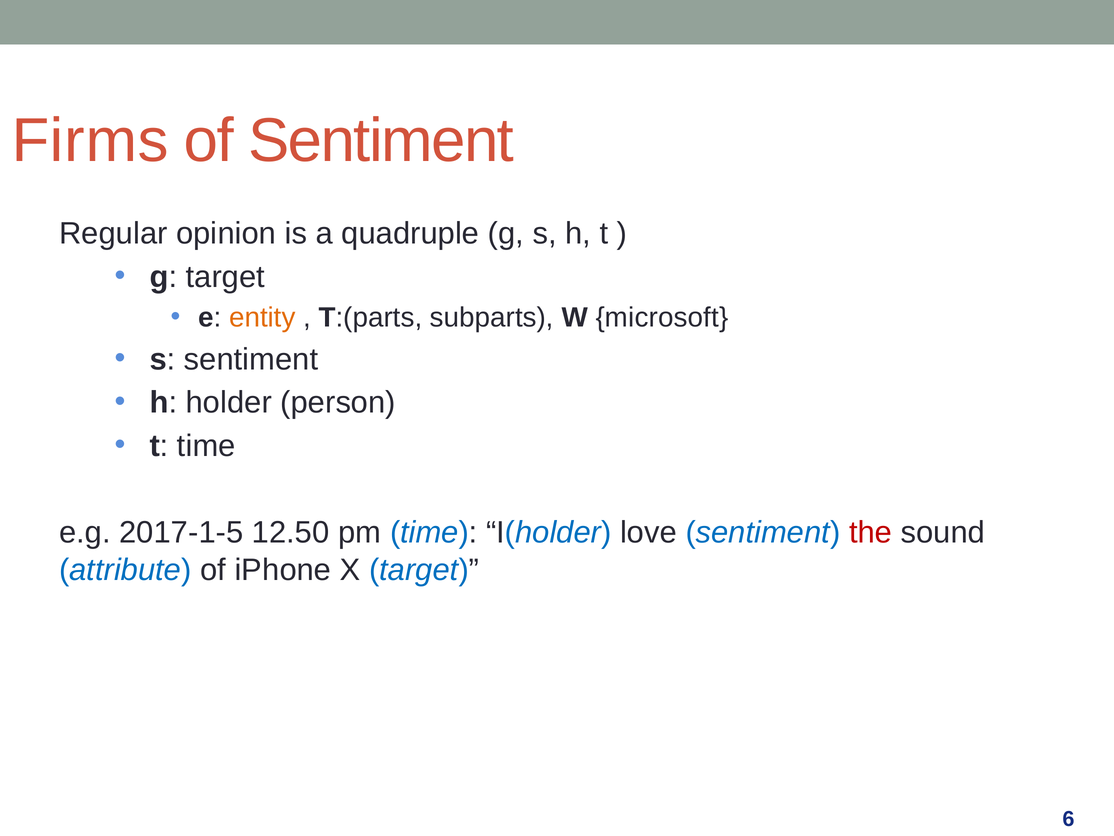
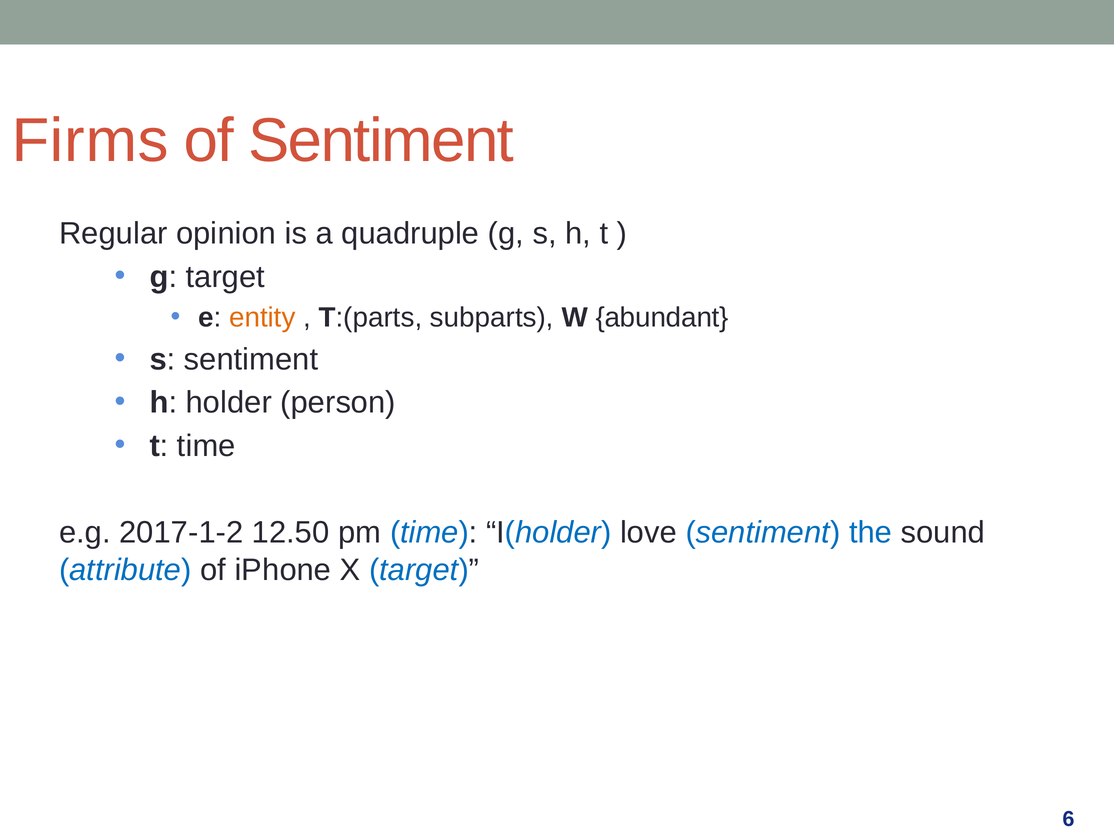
microsoft: microsoft -> abundant (662, 317)
2017-1-5: 2017-1-5 -> 2017-1-2 (181, 532)
the colour: red -> blue (871, 532)
